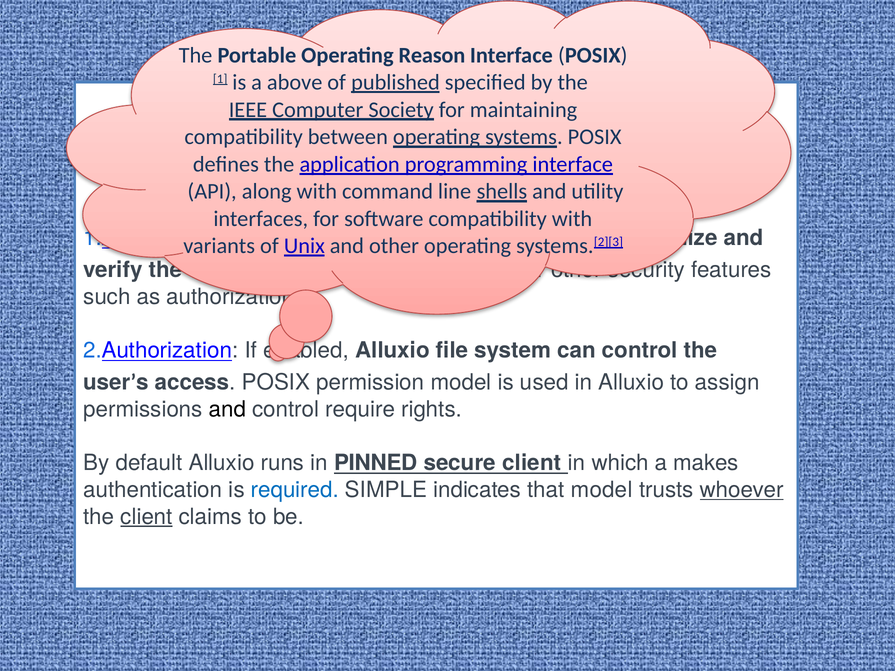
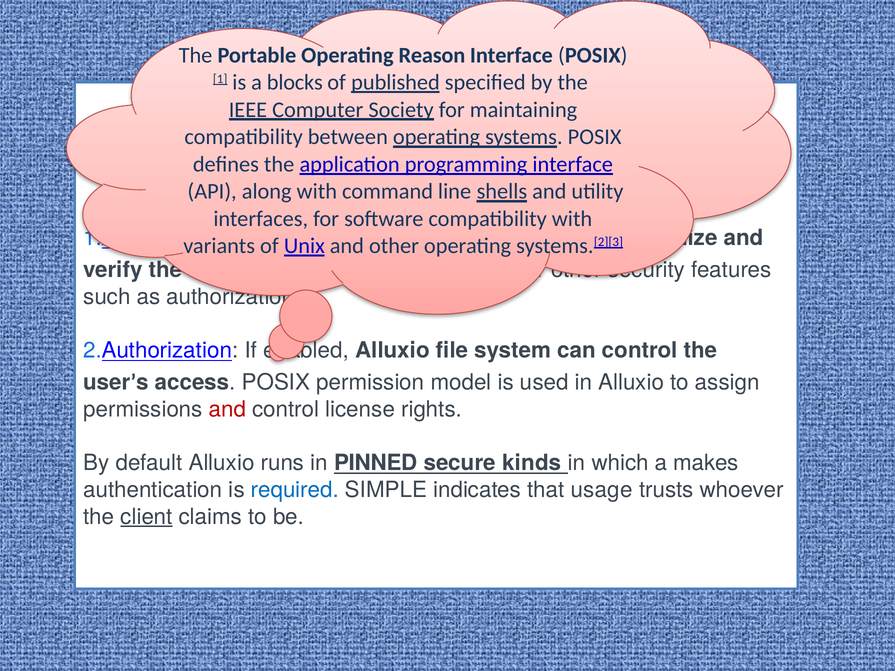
above: above -> blocks (295, 82)
and colour: black -> red (227, 409)
require: require -> license (360, 409)
secure client: client -> kinds (532, 463)
that model: model -> usage (602, 490)
whoever underline: present -> none (742, 490)
